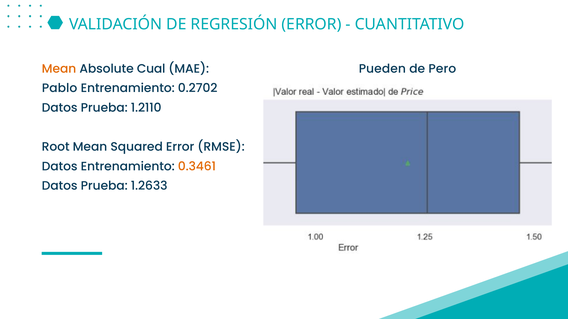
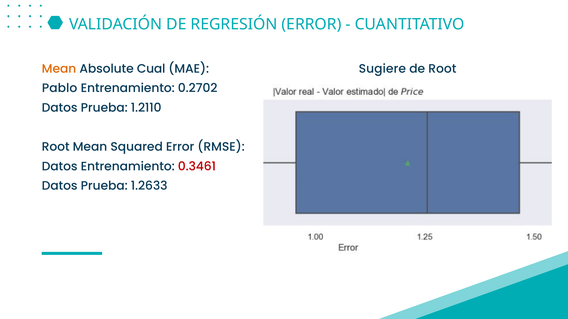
Pueden: Pueden -> Sugiere (382, 69)
de Pero: Pero -> Root (442, 69)
0.3461 colour: orange -> red (197, 167)
